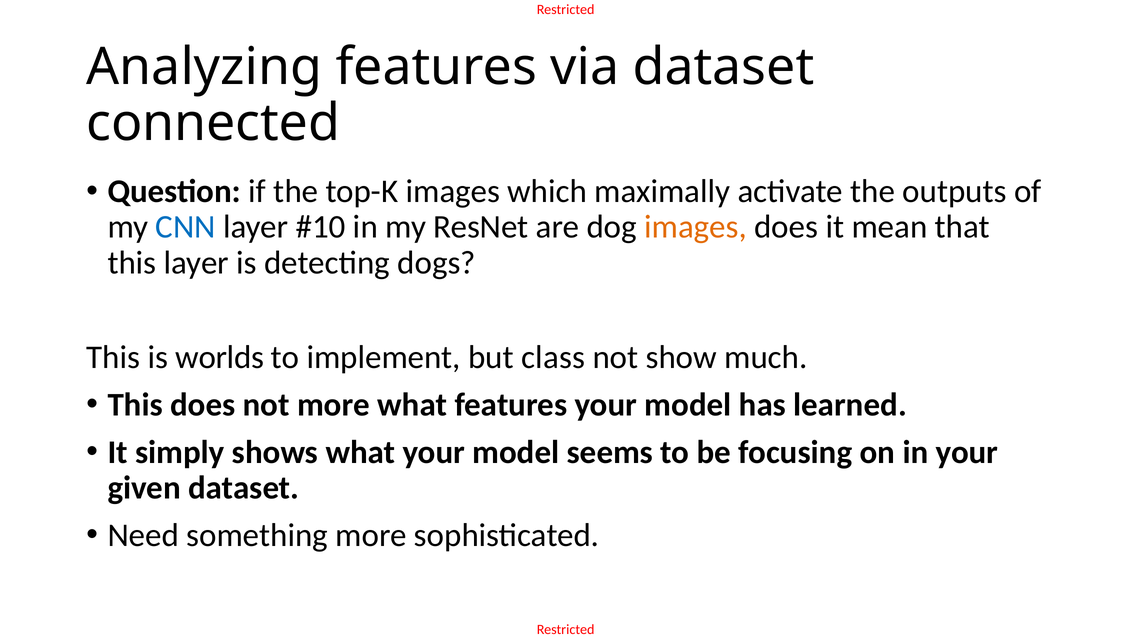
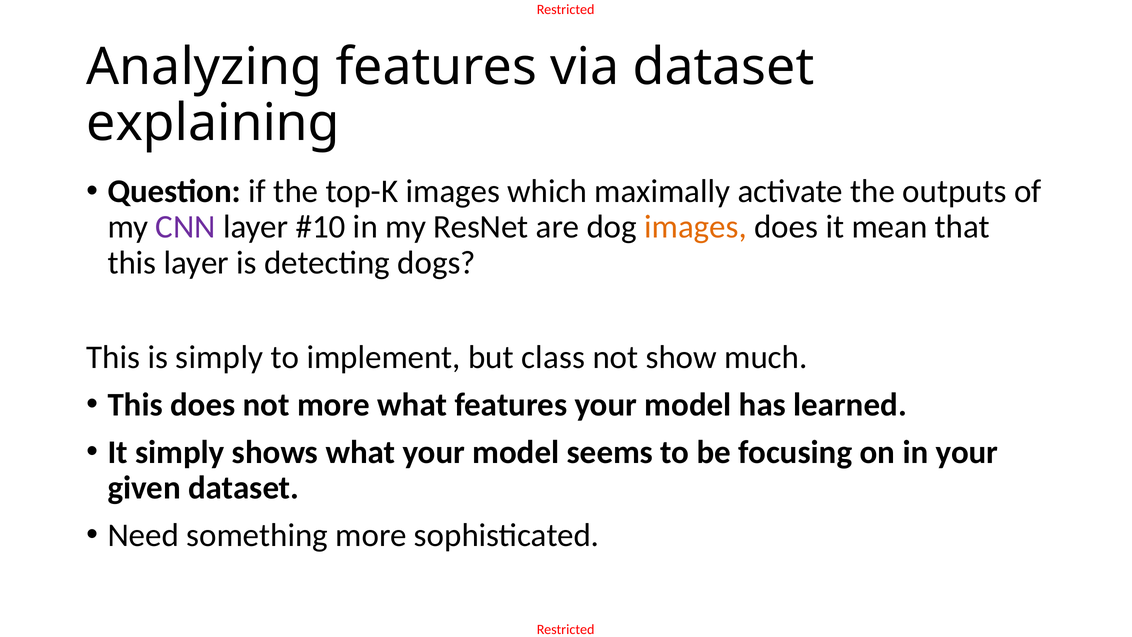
connected: connected -> explaining (213, 123)
CNN colour: blue -> purple (186, 227)
is worlds: worlds -> simply (219, 357)
